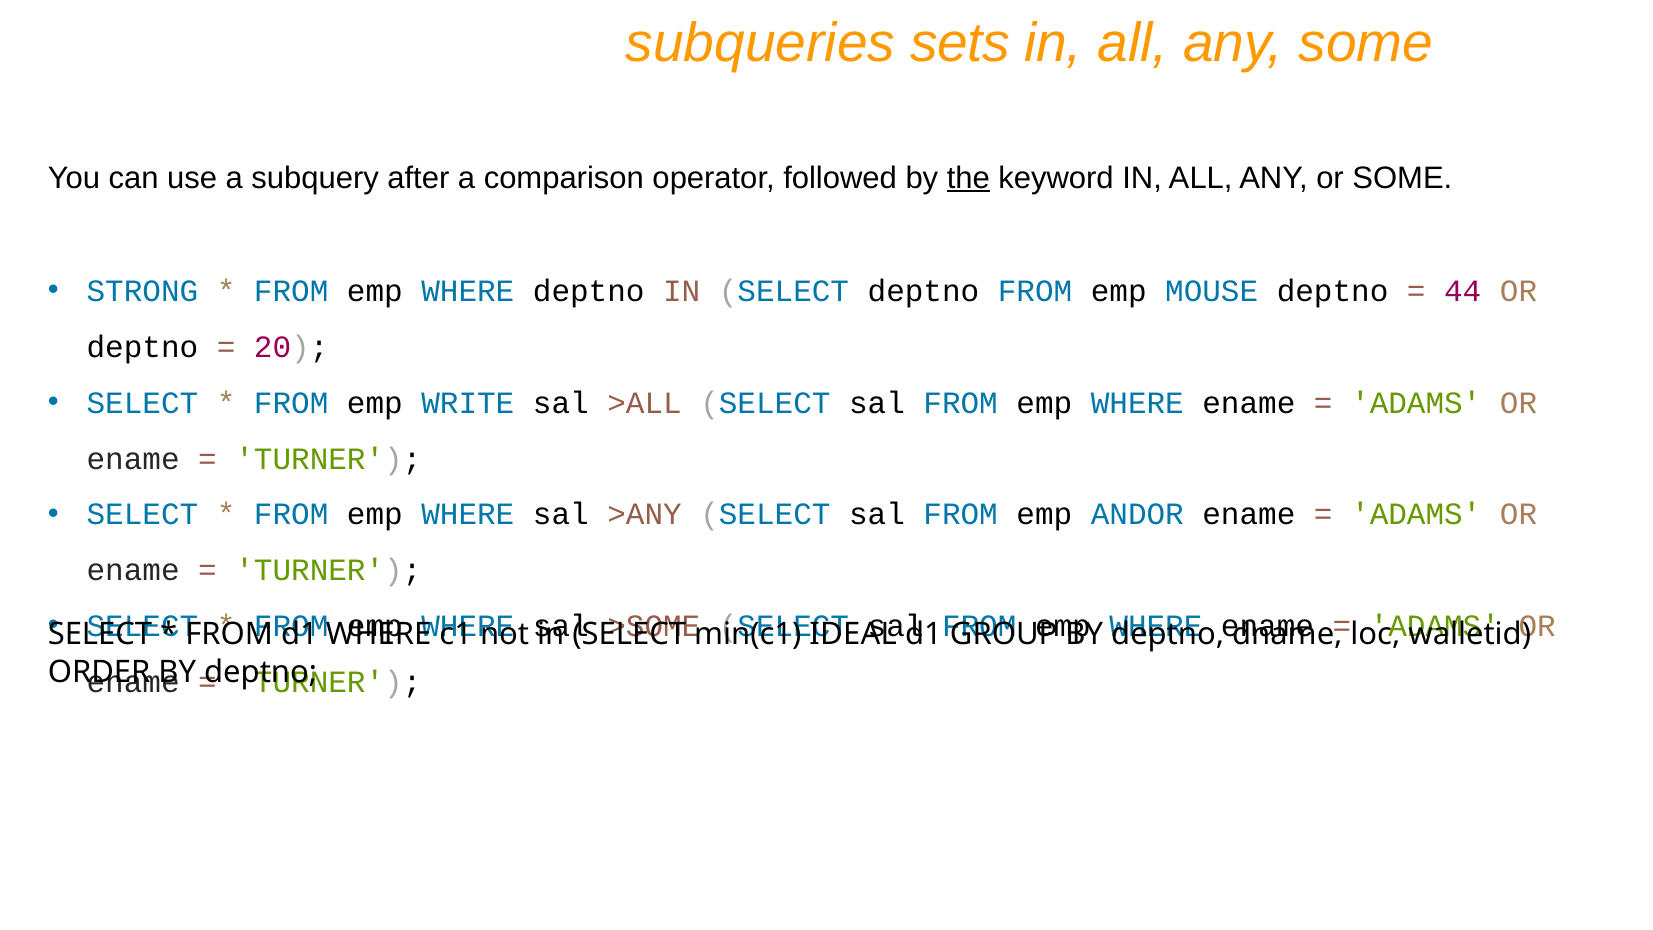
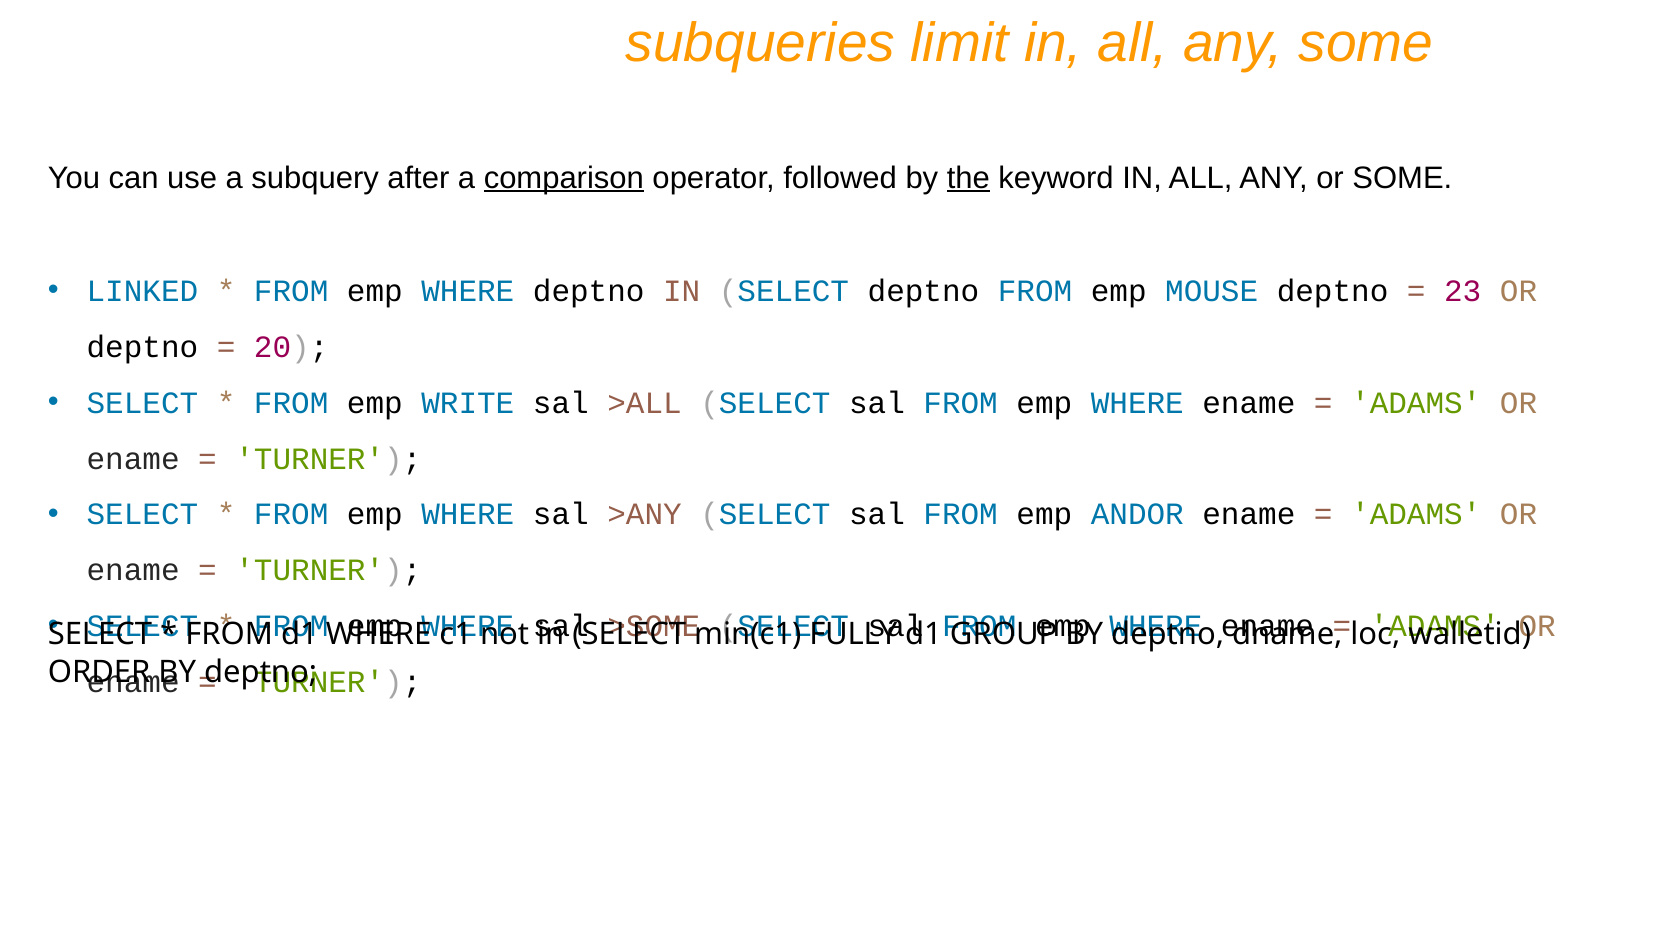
sets: sets -> limit (960, 43)
comparison underline: none -> present (564, 178)
STRONG: STRONG -> LINKED (142, 291)
44: 44 -> 23 (1463, 291)
IDEAL: IDEAL -> FULLY (853, 634)
